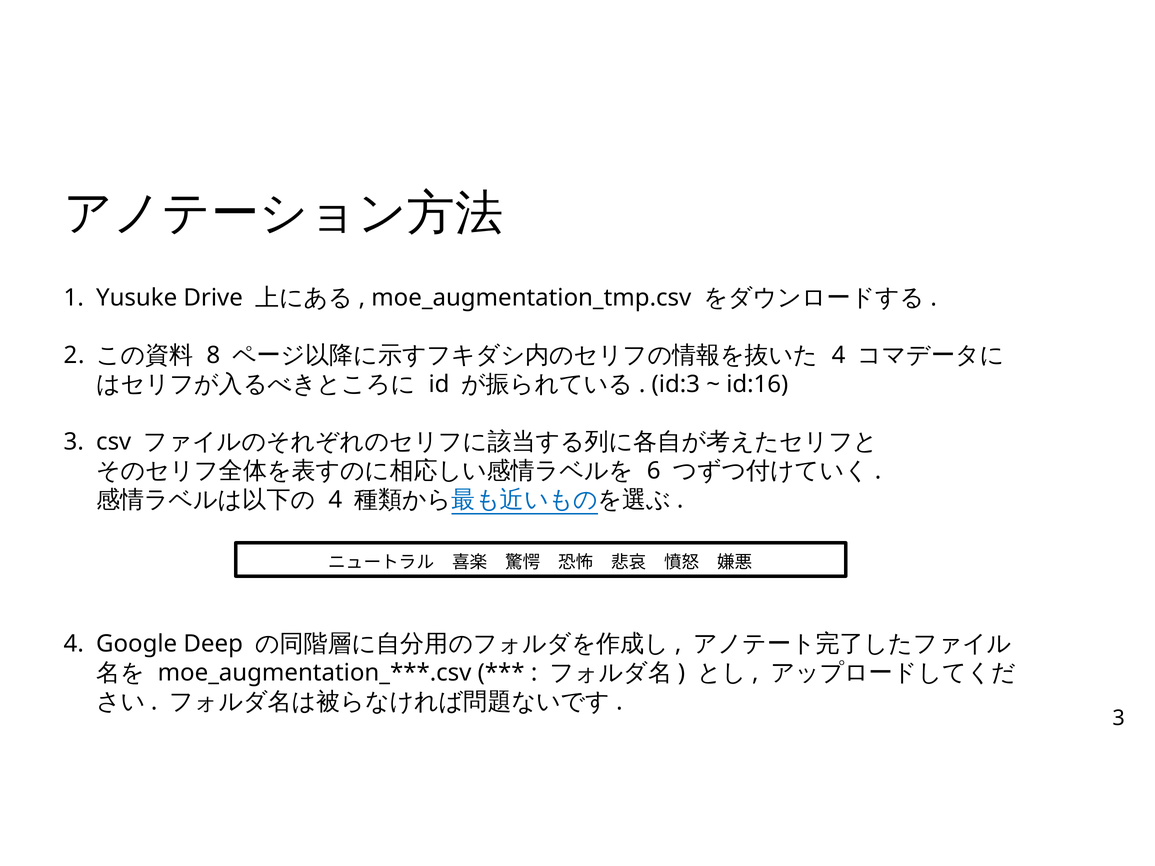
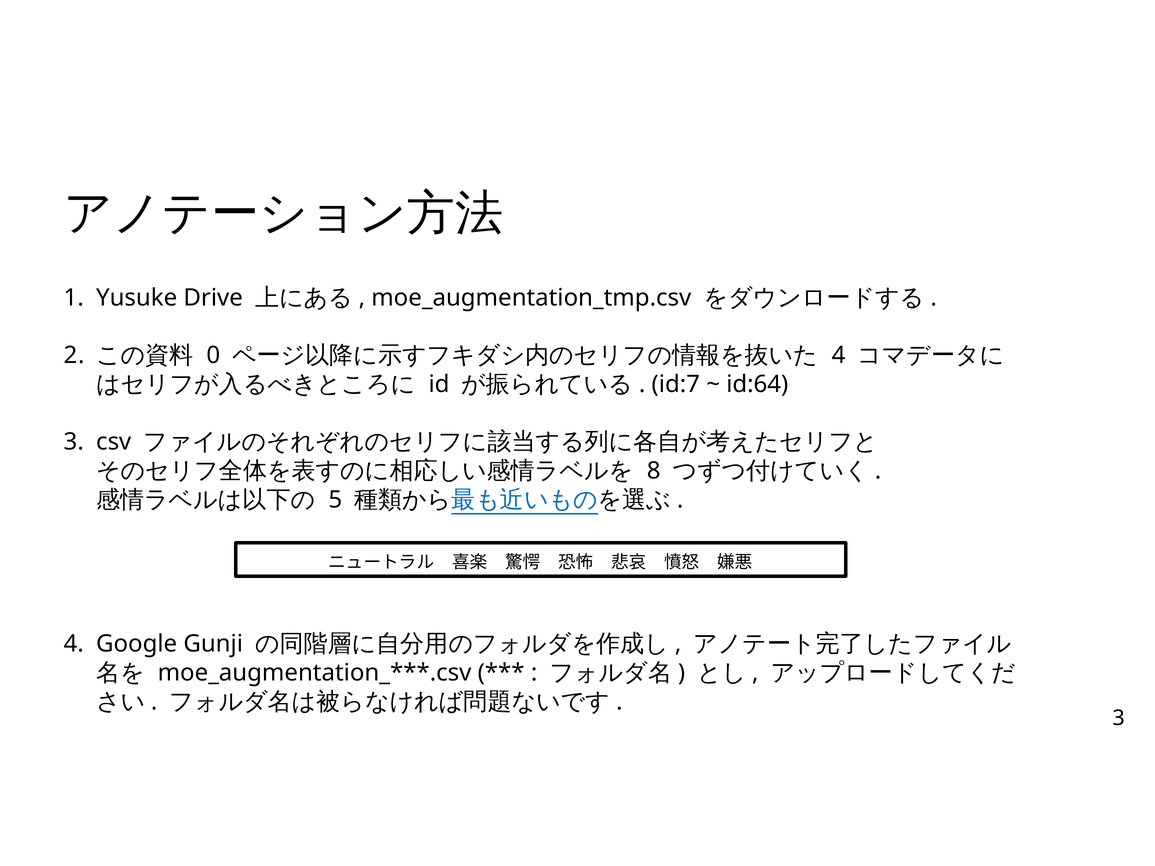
8: 8 -> 0 (213, 355)
id:3: id:3 -> id:7 (676, 384)
id:16: id:16 -> id:64 (757, 384)
6: 6 -> 8 (654, 471)
4: 4 -> 5 (335, 500)
Deep: Deep -> Gunji (213, 644)
